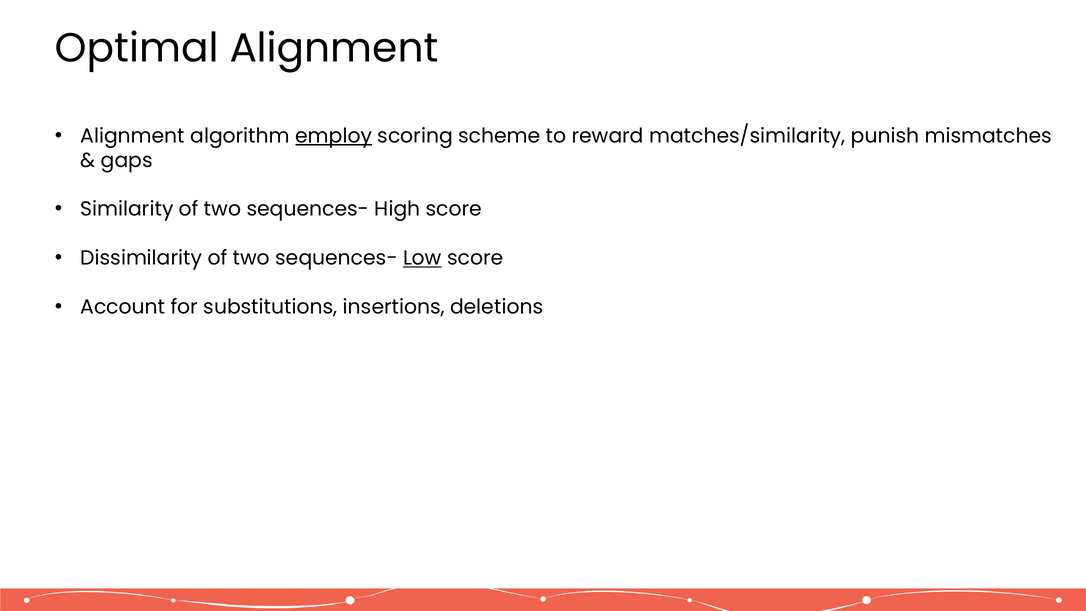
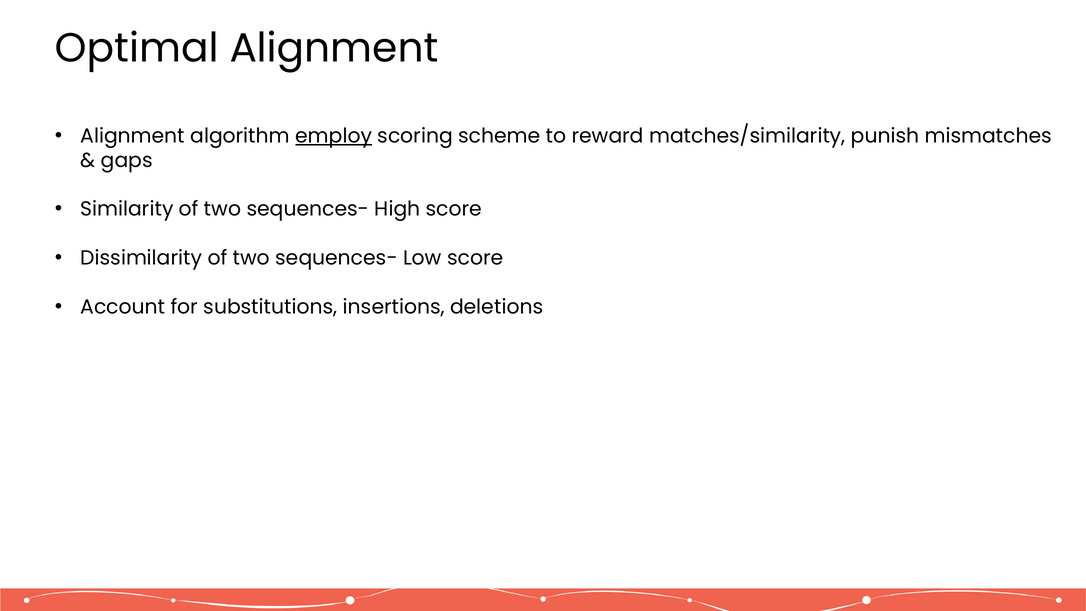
Low underline: present -> none (422, 258)
